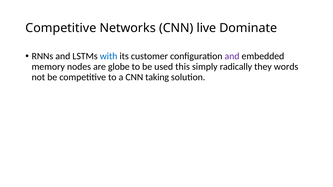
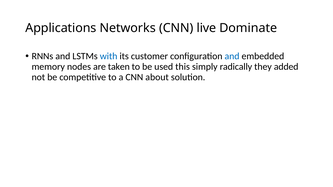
Competitive: Competitive -> Applications (61, 28)
and colour: purple -> blue (232, 56)
globe: globe -> taken (119, 67)
words: words -> added (286, 67)
taking: taking -> about (157, 77)
